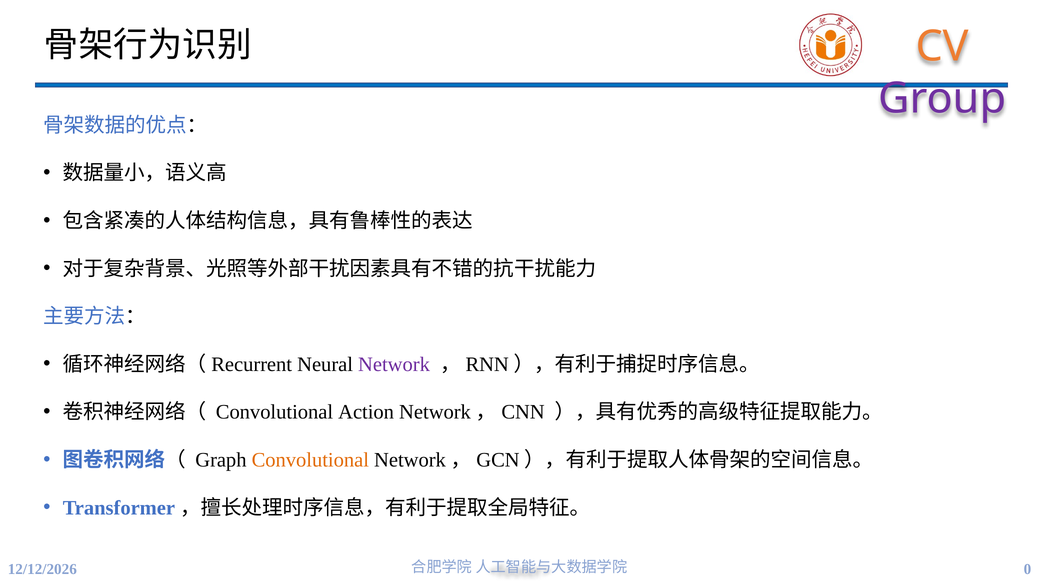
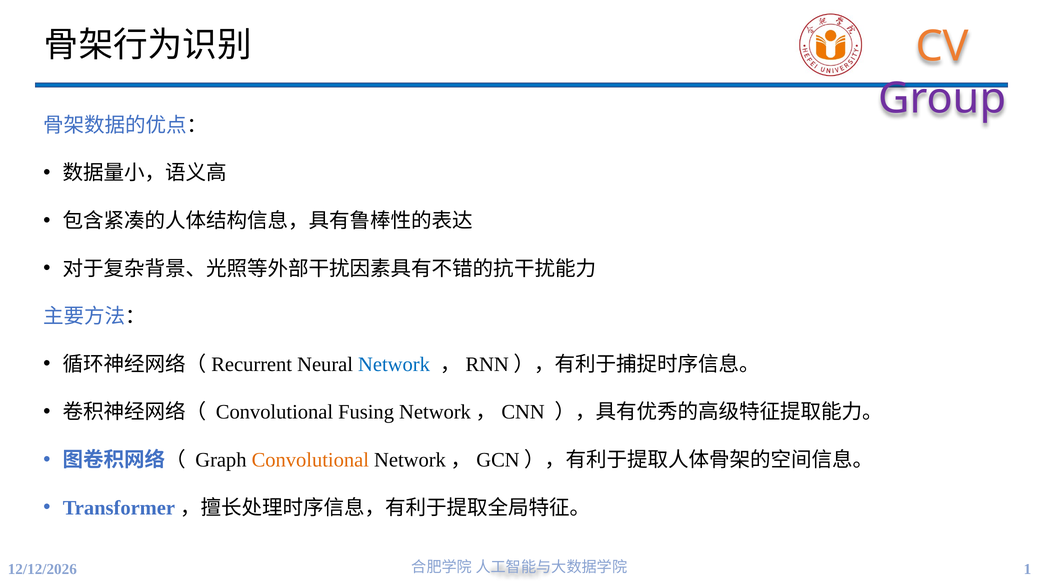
Network colour: purple -> blue (394, 365)
Action: Action -> Fusing (366, 412)
0: 0 -> 1 (1027, 570)
